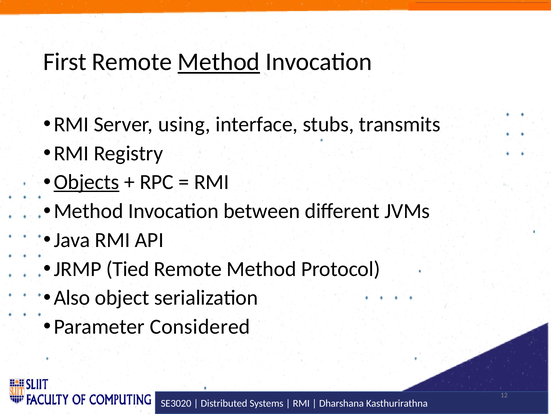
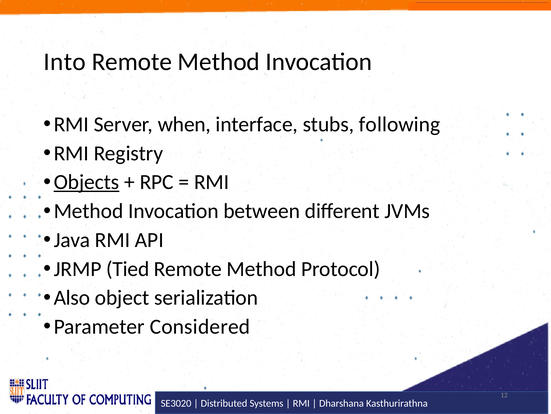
First: First -> Into (65, 62)
Method underline: present -> none (219, 62)
using: using -> when (184, 124)
transmits: transmits -> following (400, 124)
